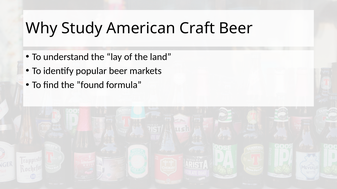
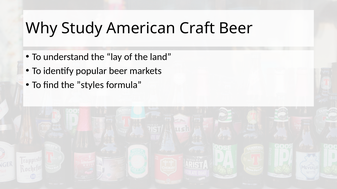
”found: ”found -> ”styles (90, 85)
